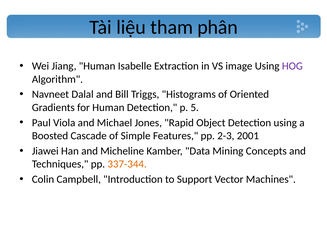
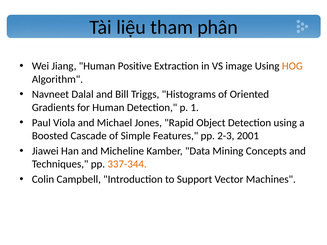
Isabelle: Isabelle -> Positive (135, 66)
HOG colour: purple -> orange (292, 66)
5: 5 -> 1 (195, 108)
